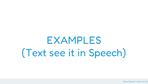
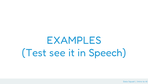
Text: Text -> Test (34, 52)
